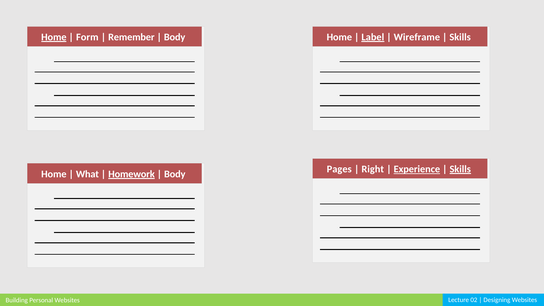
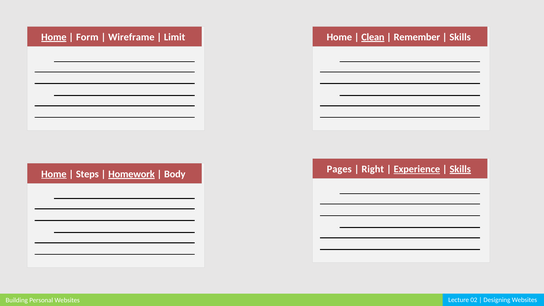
Remember: Remember -> Wireframe (131, 37)
Body: Body -> Limit (175, 37)
Label: Label -> Clean (373, 37)
Wireframe: Wireframe -> Remember (417, 37)
Home underline: none -> present (54, 174)
What: What -> Steps (87, 174)
